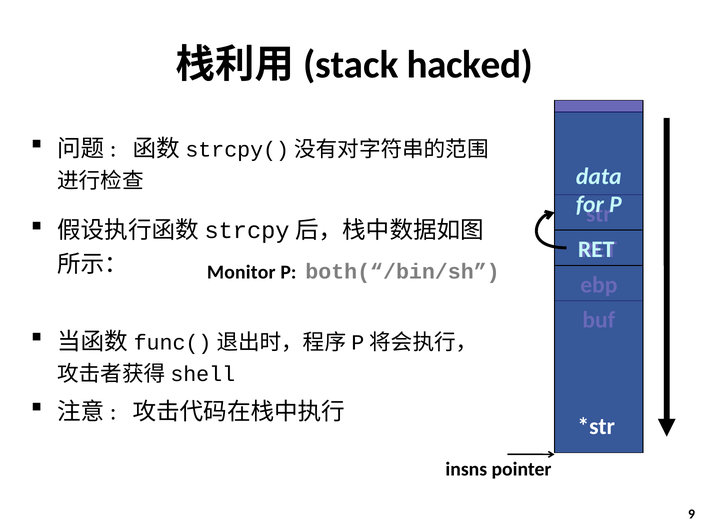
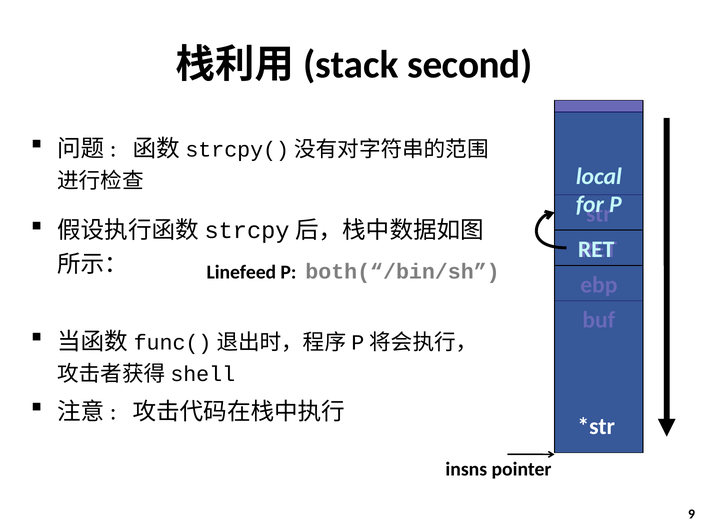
hacked: hacked -> second (470, 65)
data: data -> local (599, 176)
Monitor: Monitor -> Linefeed (241, 272)
